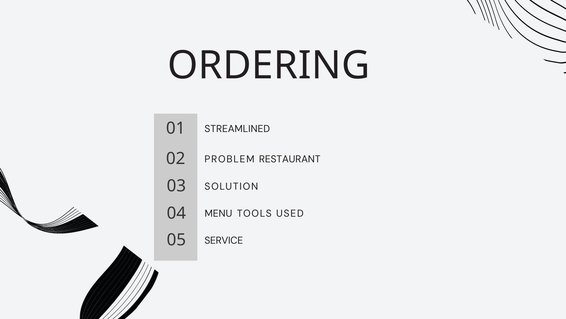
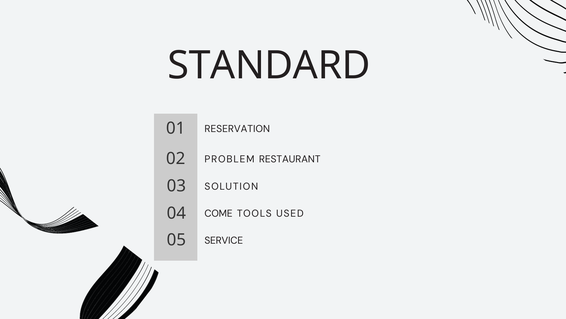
ORDERING: ORDERING -> STANDARD (269, 65)
STREAMLINED: STREAMLINED -> RESERVATION (237, 129)
MENU: MENU -> COME (218, 213)
